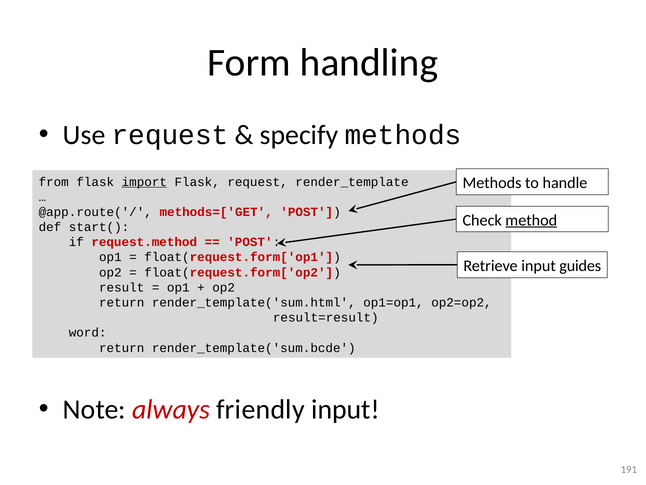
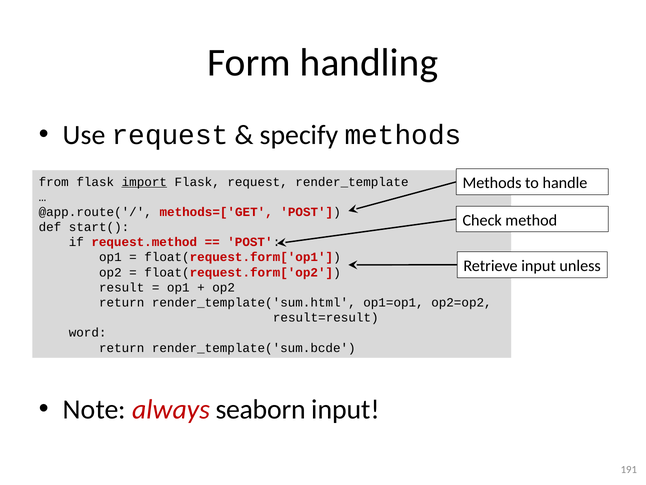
method underline: present -> none (531, 220)
guides: guides -> unless (580, 266)
friendly: friendly -> seaborn (261, 409)
